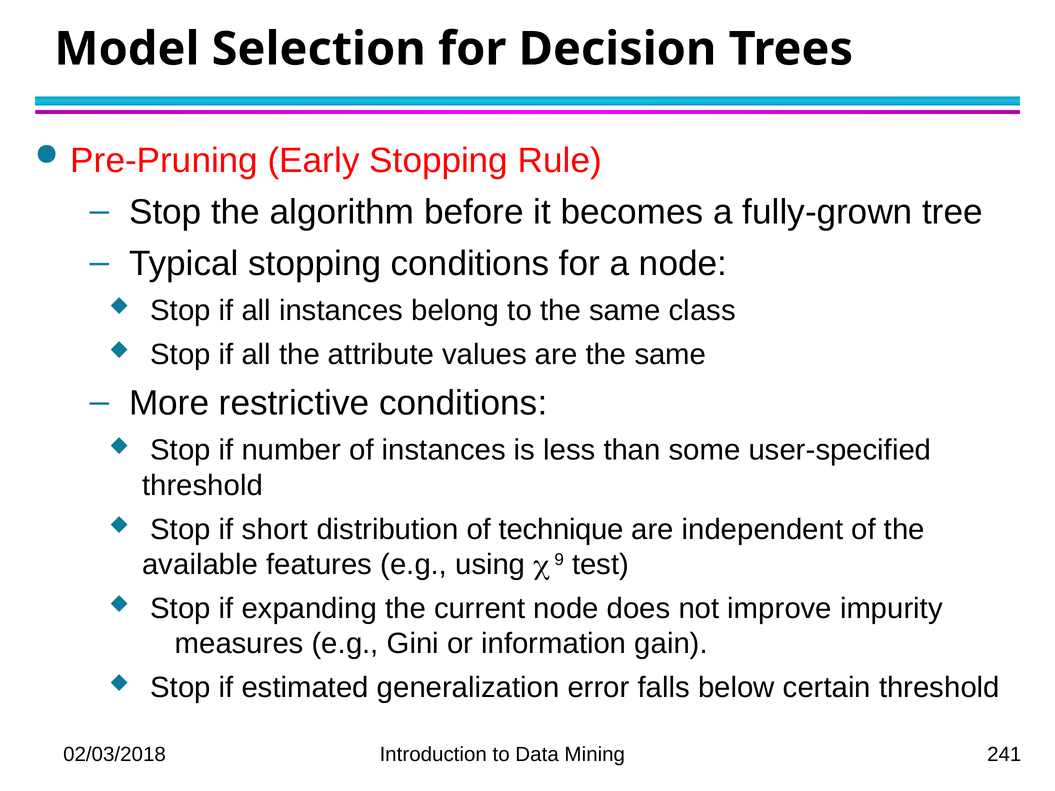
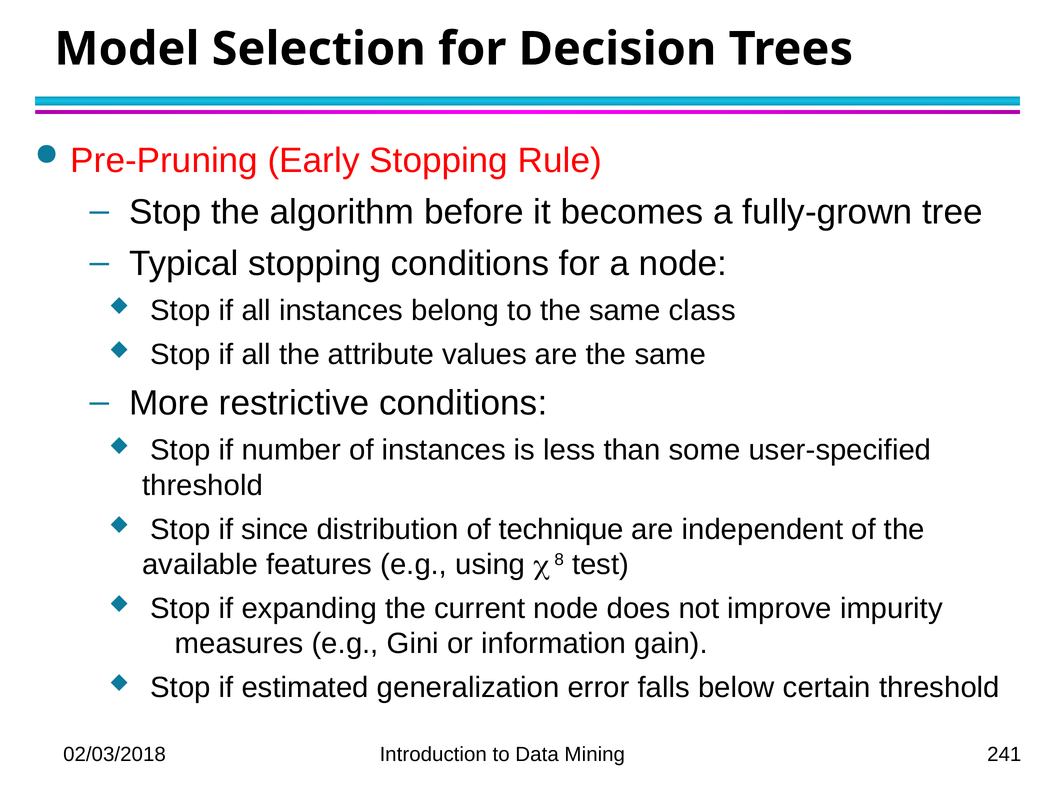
short: short -> since (275, 530)
9: 9 -> 8 (559, 560)
